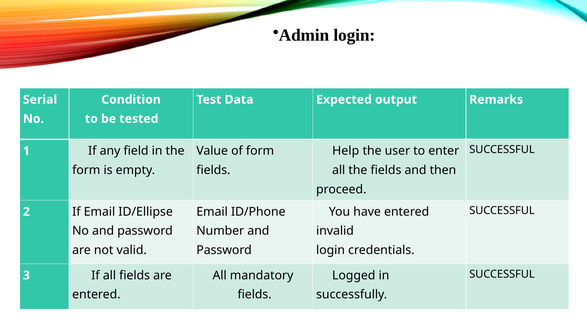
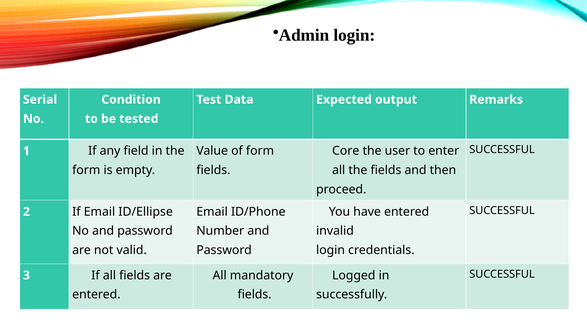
Help: Help -> Core (346, 151)
